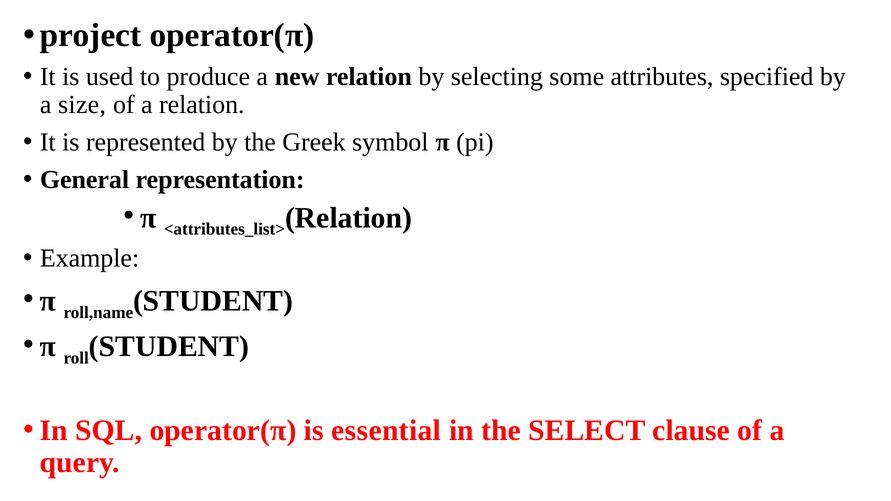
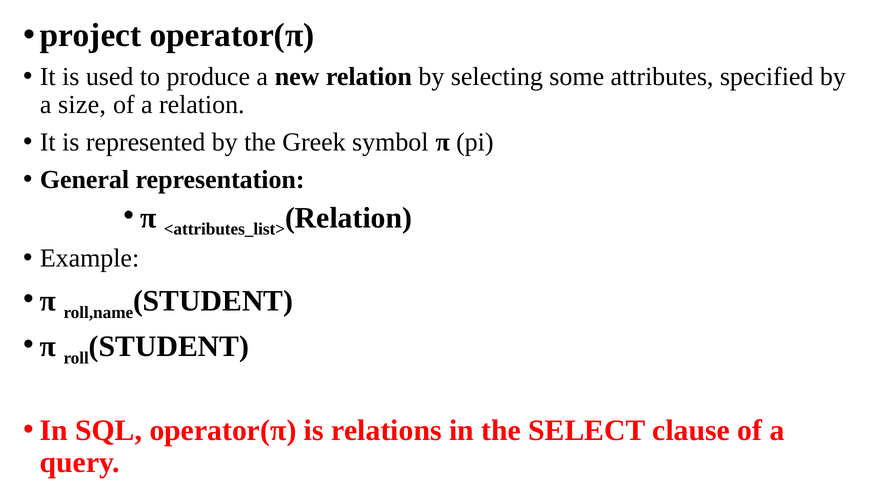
essential: essential -> relations (386, 430)
